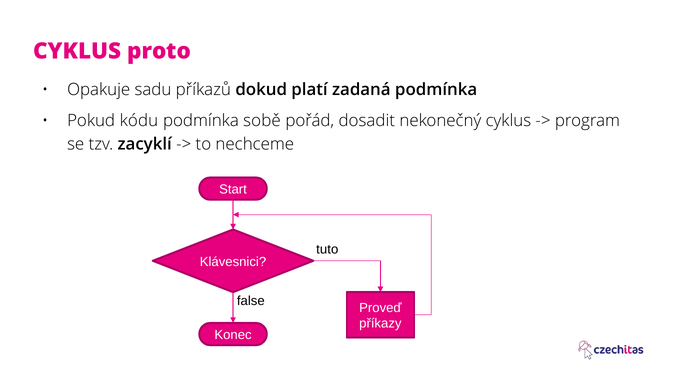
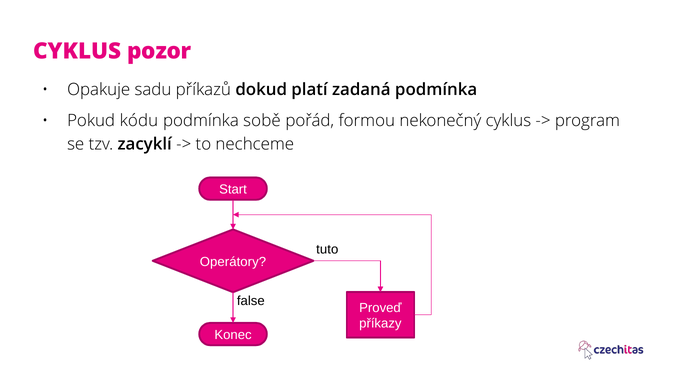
proto: proto -> pozor (159, 51)
dosadit: dosadit -> formou (367, 121)
Klávesnici: Klávesnici -> Operátory (233, 261)
